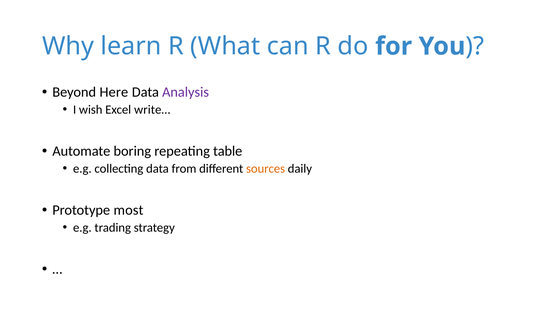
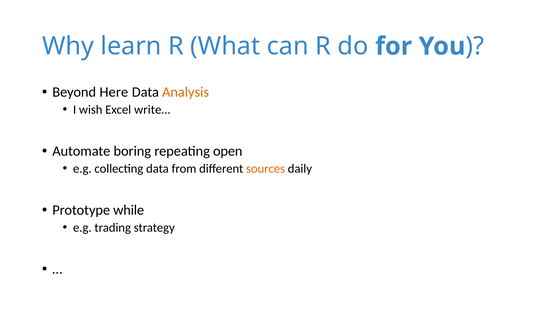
Analysis colour: purple -> orange (186, 92)
table: table -> open (228, 151)
most: most -> while (129, 210)
